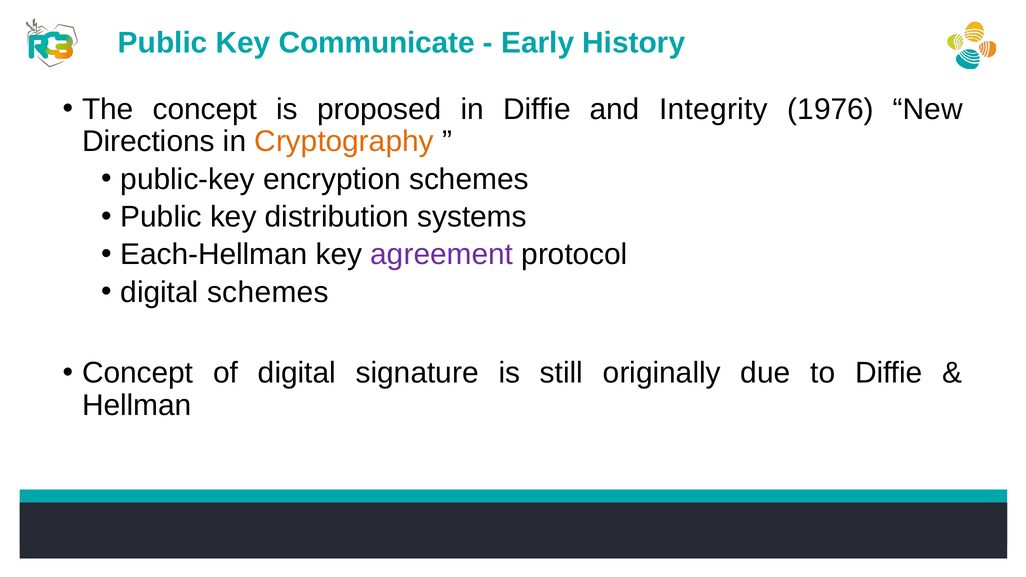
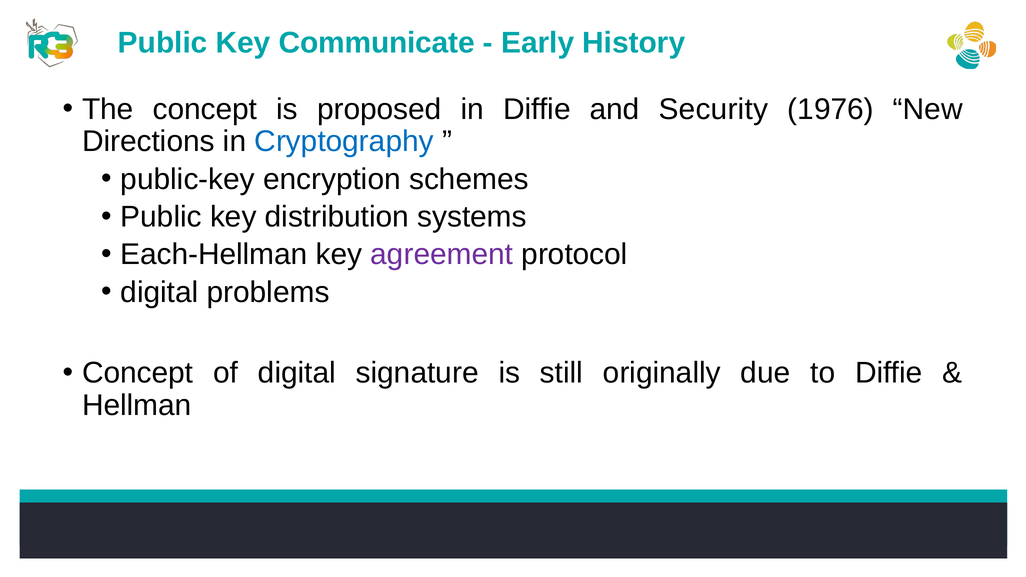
Integrity: Integrity -> Security (713, 109)
Cryptography colour: orange -> blue (344, 142)
digital schemes: schemes -> problems (268, 292)
